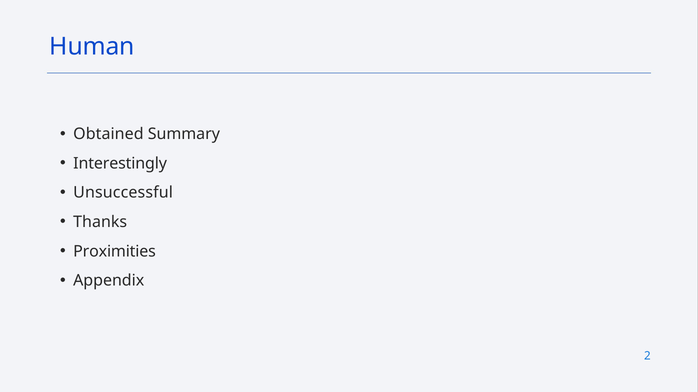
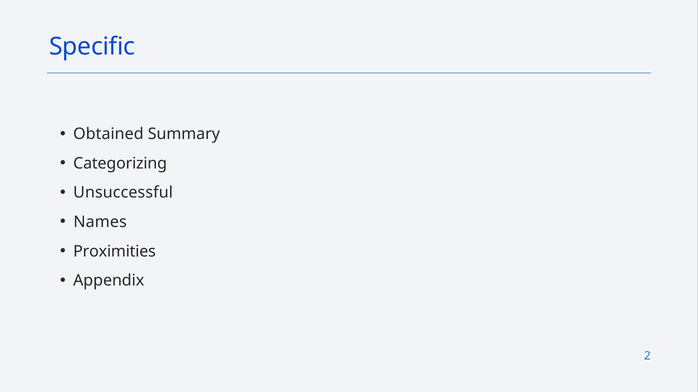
Human: Human -> Specific (92, 47)
Interestingly: Interestingly -> Categorizing (120, 164)
Thanks: Thanks -> Names (100, 222)
